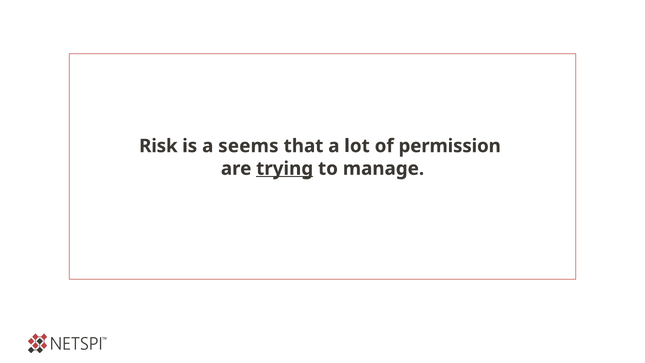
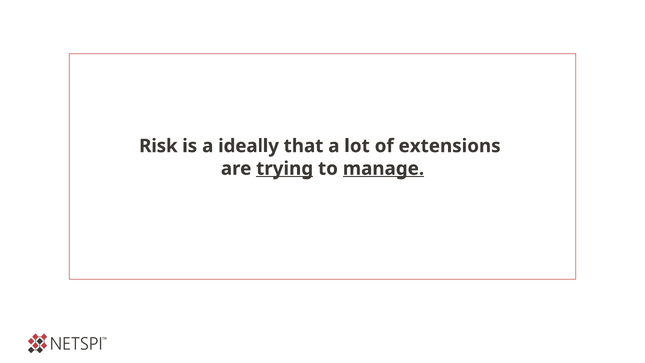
seems: seems -> ideally (249, 146)
permission: permission -> extensions (450, 146)
manage underline: none -> present (383, 168)
